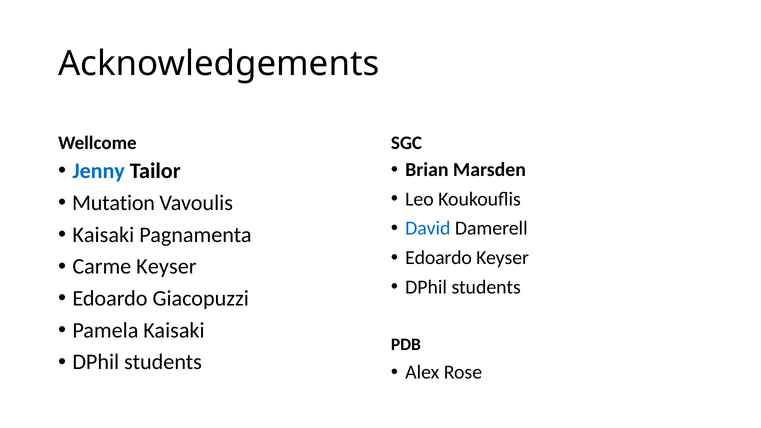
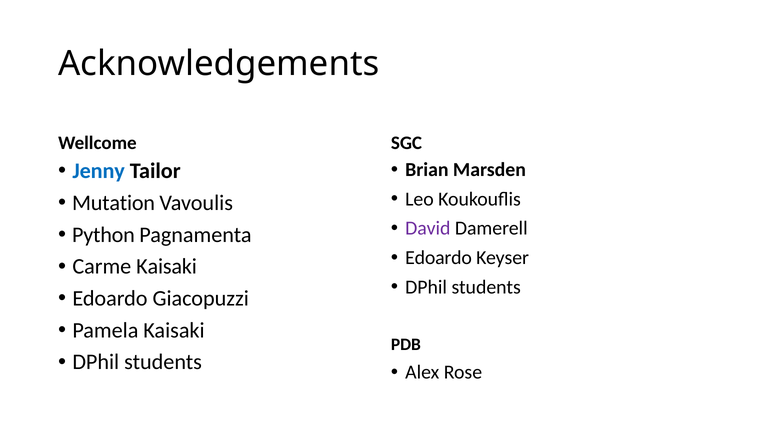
David colour: blue -> purple (428, 228)
Kaisaki: Kaisaki -> Python (103, 235)
Carme Keyser: Keyser -> Kaisaki (167, 267)
